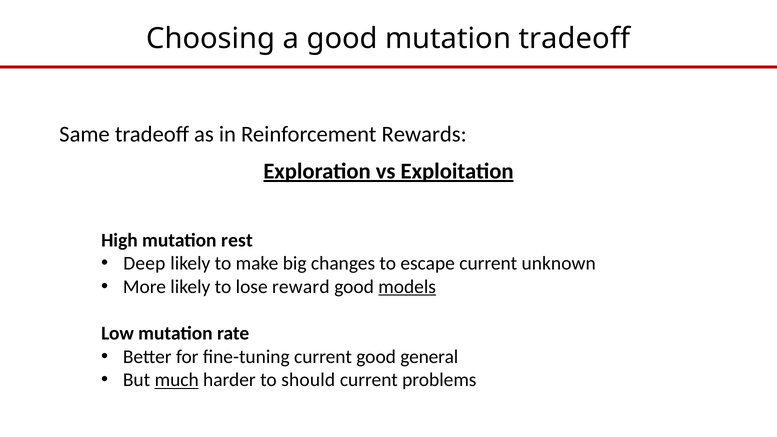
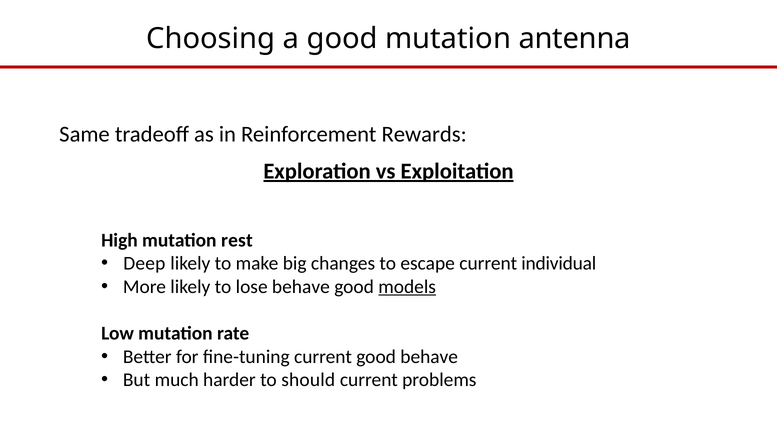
mutation tradeoff: tradeoff -> antenna (575, 39)
unknown: unknown -> individual (559, 264)
lose reward: reward -> behave (301, 287)
good general: general -> behave (429, 357)
much underline: present -> none (177, 380)
